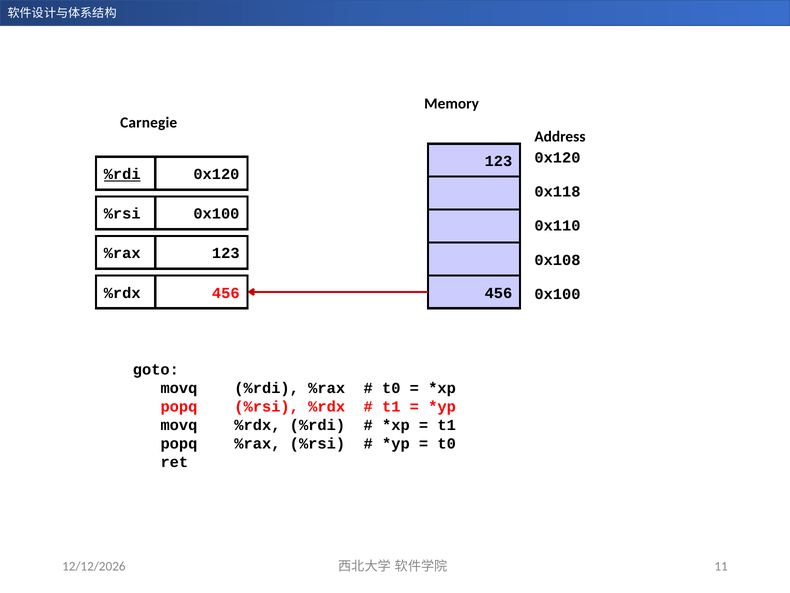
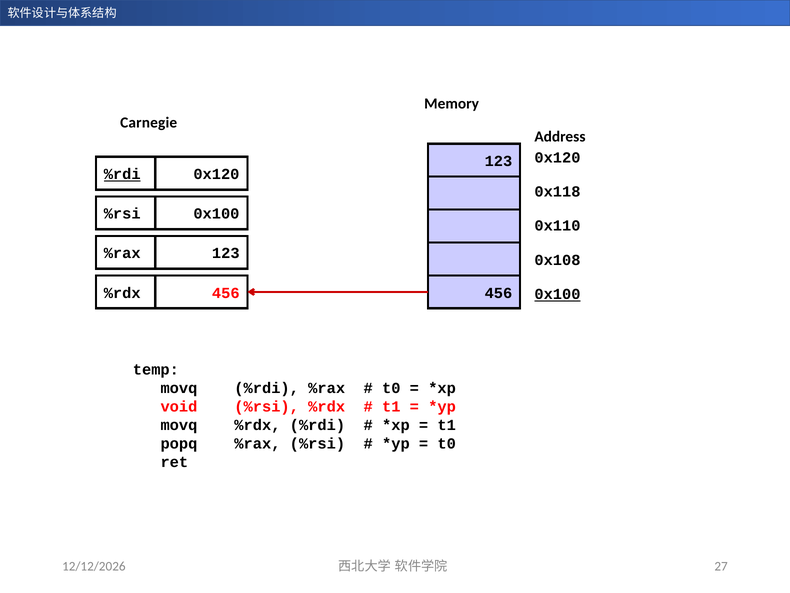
0x100 underline: none -> present (557, 294)
goto: goto -> temp (156, 370)
popq: popq -> void (179, 406)
11: 11 -> 27 (721, 566)
